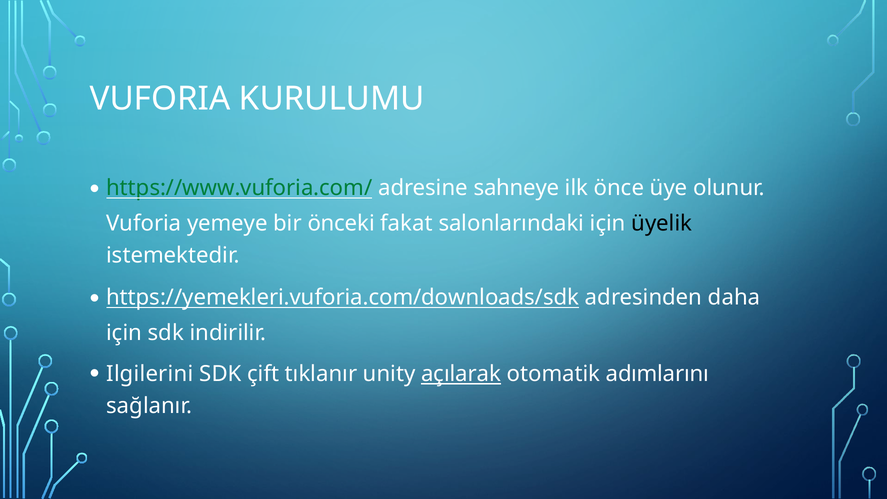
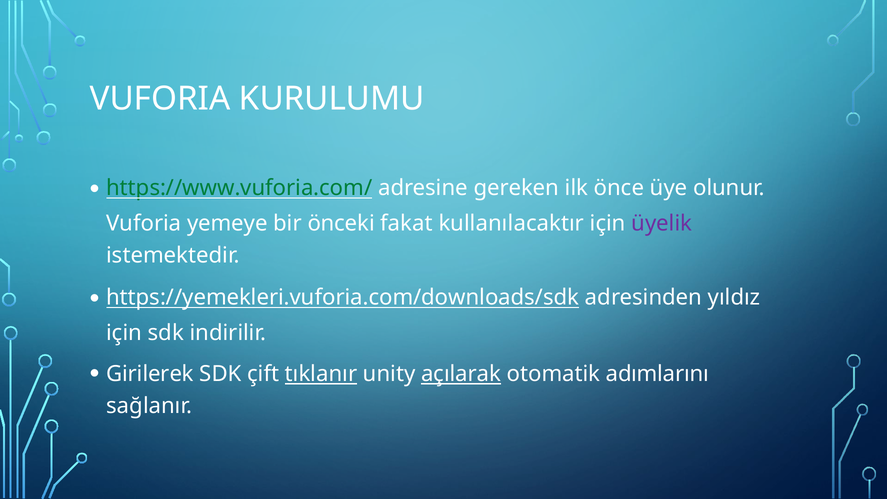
sahneye: sahneye -> gereken (516, 188)
salonlarındaki: salonlarındaki -> kullanılacaktır (511, 223)
üyelik colour: black -> purple (662, 223)
daha: daha -> yıldız (734, 297)
Ilgilerini: Ilgilerini -> Girilerek (150, 374)
tıklanır underline: none -> present (321, 374)
